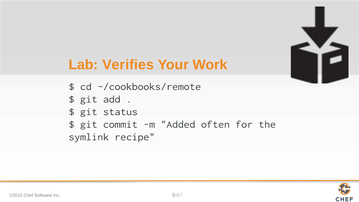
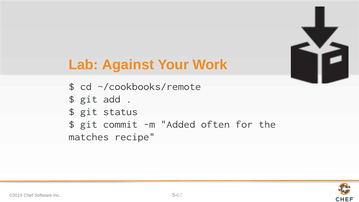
Verifies: Verifies -> Against (128, 65)
symlink: symlink -> matches (89, 137)
